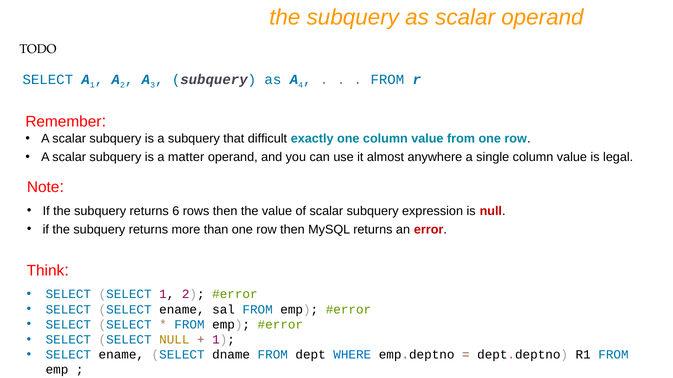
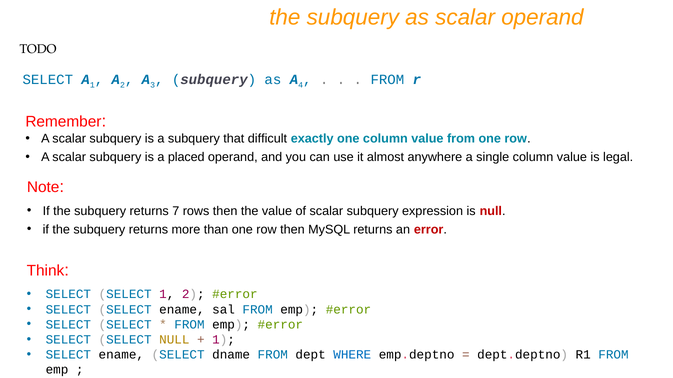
matter: matter -> placed (186, 157)
6: 6 -> 7 (176, 211)
